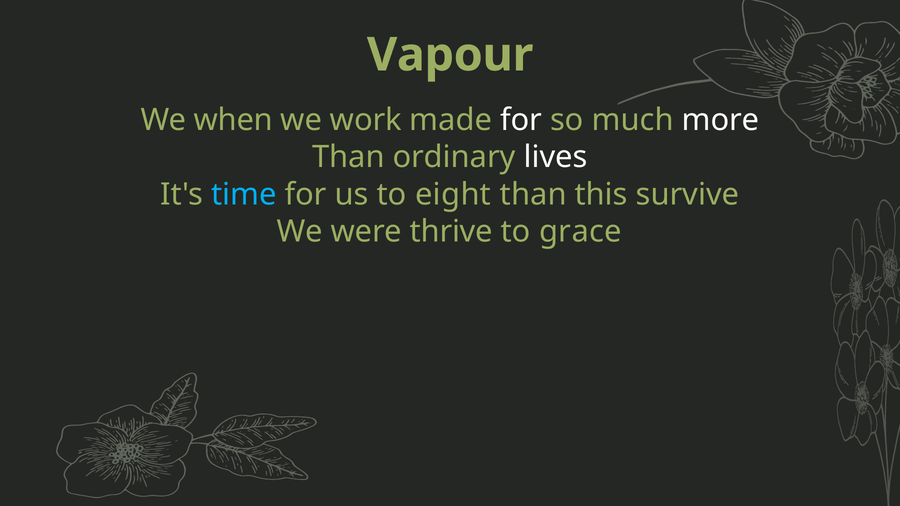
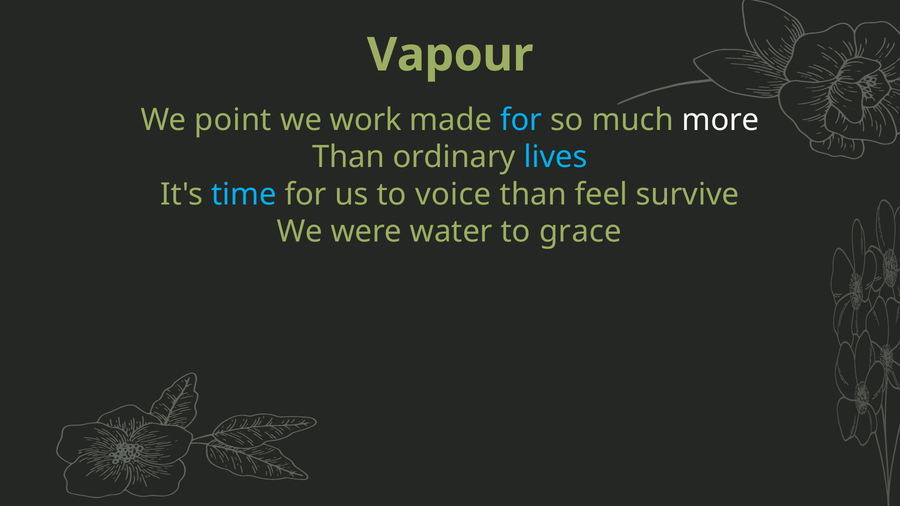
when: when -> point (233, 120)
for colour: white -> light blue (521, 120)
lives colour: white -> light blue (556, 157)
eight: eight -> voice (453, 194)
this: this -> feel (601, 194)
thrive: thrive -> water (451, 232)
